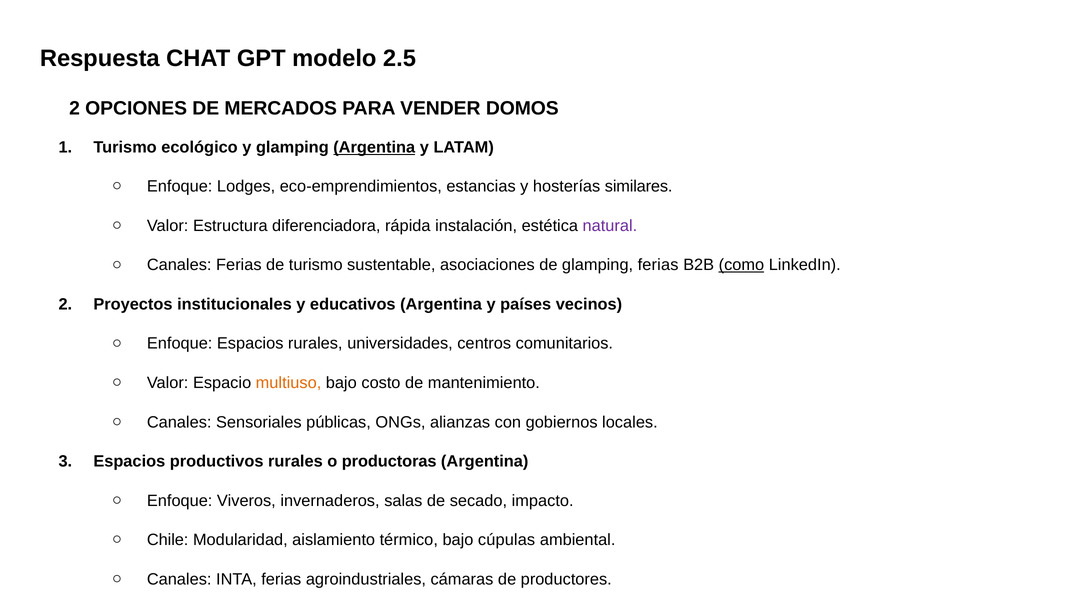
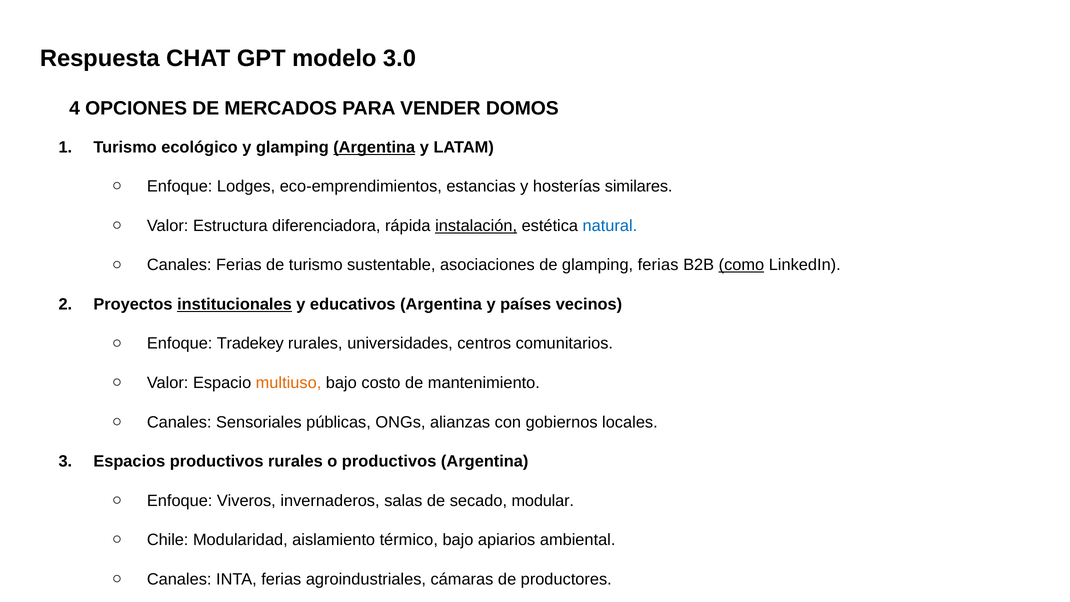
2.5: 2.5 -> 3.0 (399, 58)
2: 2 -> 4 (75, 108)
instalación underline: none -> present (476, 226)
natural colour: purple -> blue (610, 226)
institucionales underline: none -> present (234, 304)
Enfoque Espacios: Espacios -> Tradekey (250, 344)
o productoras: productoras -> productivos (389, 461)
impacto: impacto -> modular (543, 501)
cúpulas: cúpulas -> apiarios (507, 540)
